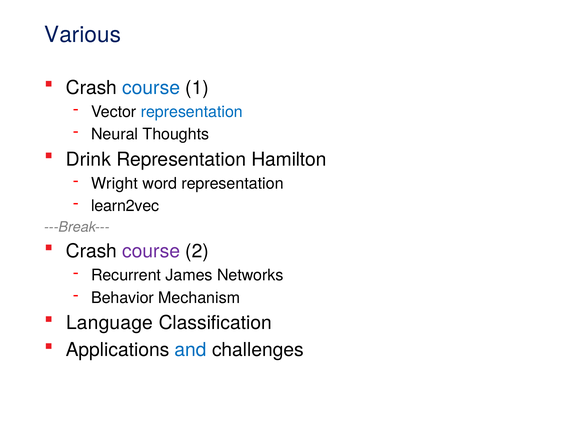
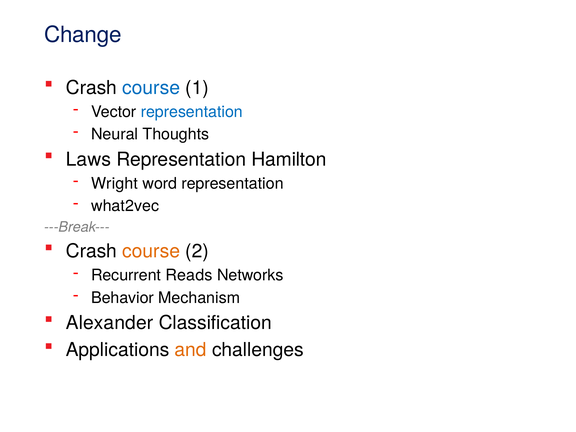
Various: Various -> Change (83, 35)
Drink: Drink -> Laws (88, 159)
learn2vec: learn2vec -> what2vec (125, 206)
course colour: purple -> orange (151, 251)
James: James -> Reads (189, 275)
Language: Language -> Alexander (110, 323)
and colour: blue -> orange (191, 350)
